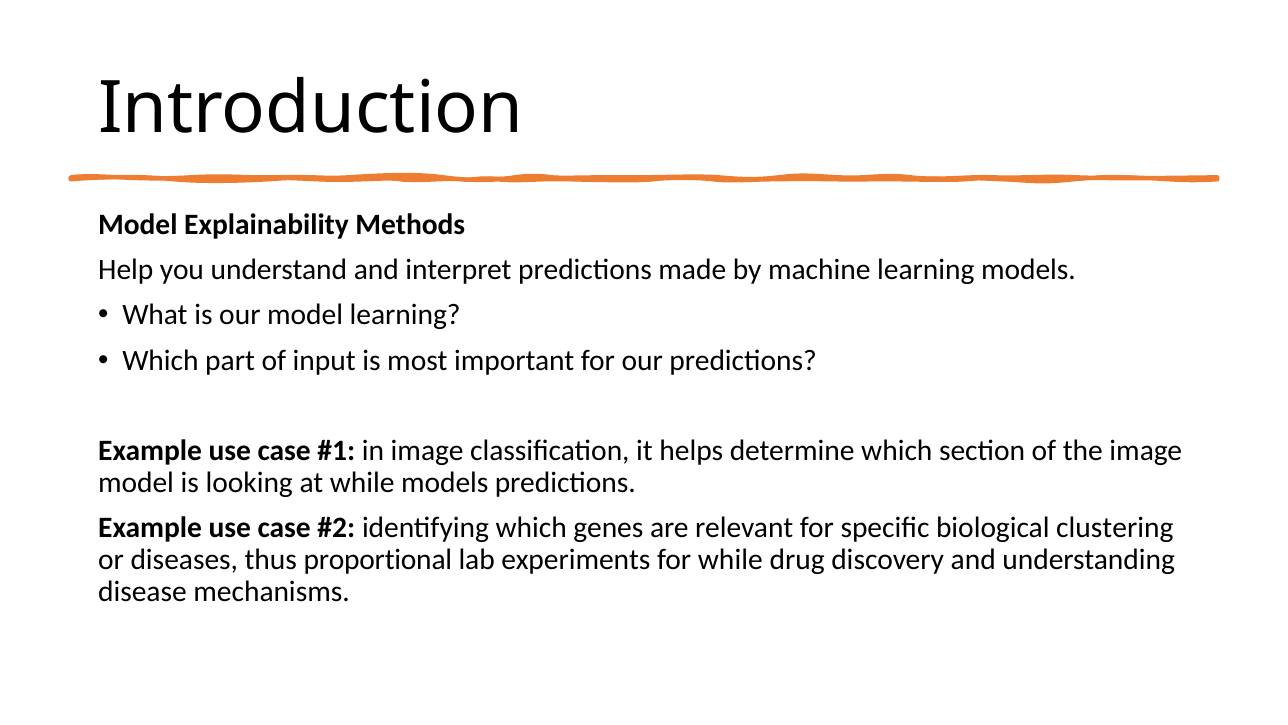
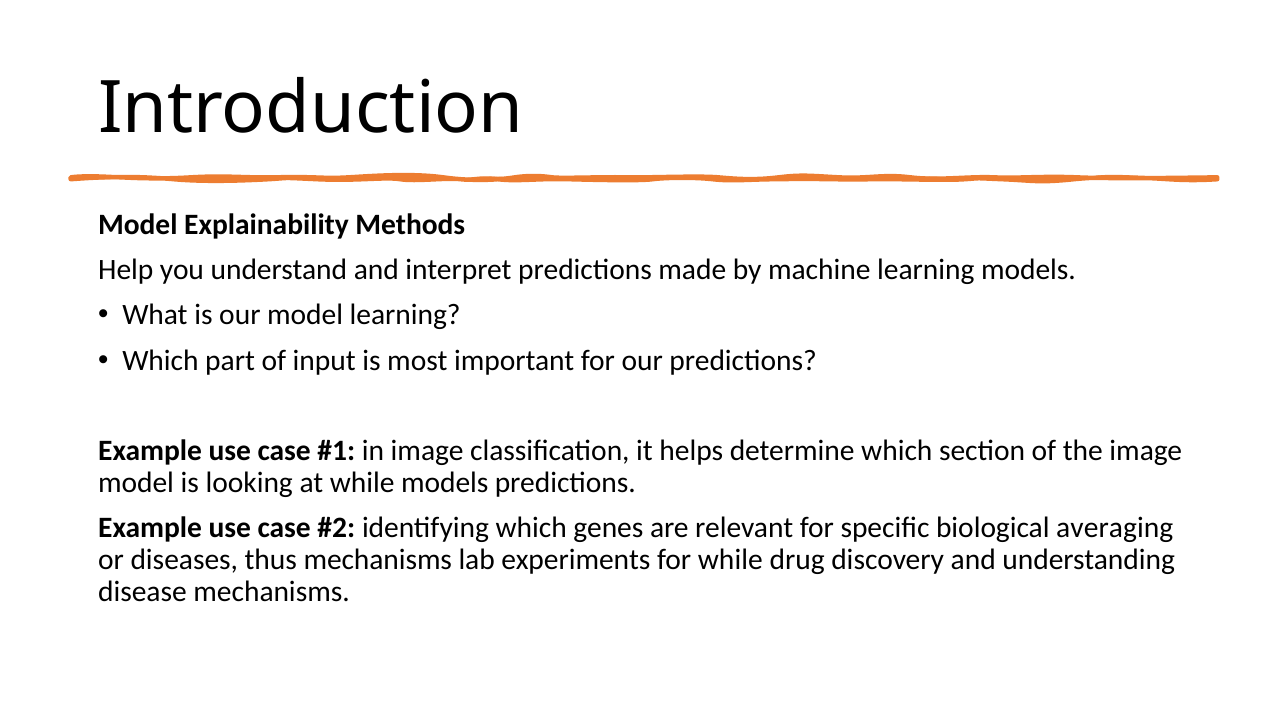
clustering: clustering -> averaging (1115, 528)
thus proportional: proportional -> mechanisms (378, 560)
